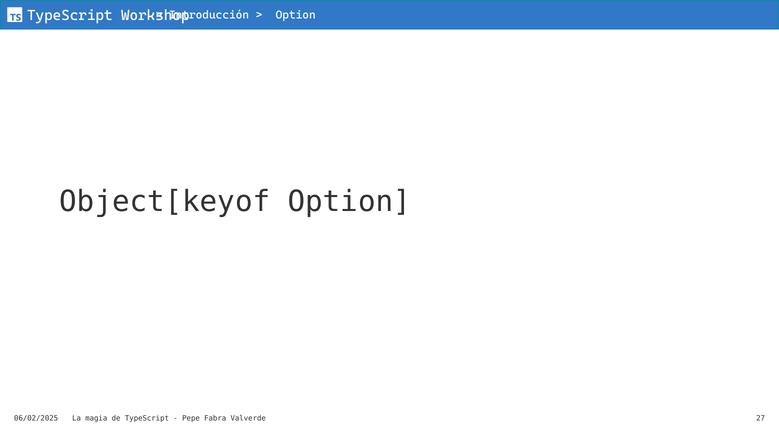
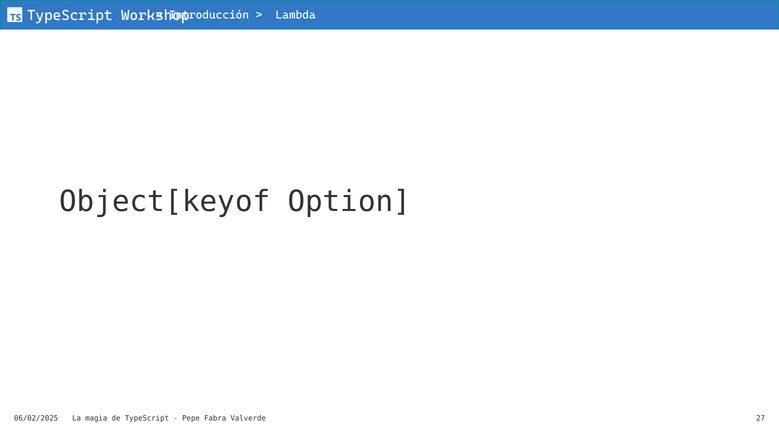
Option: Option -> Lambda (296, 15)
